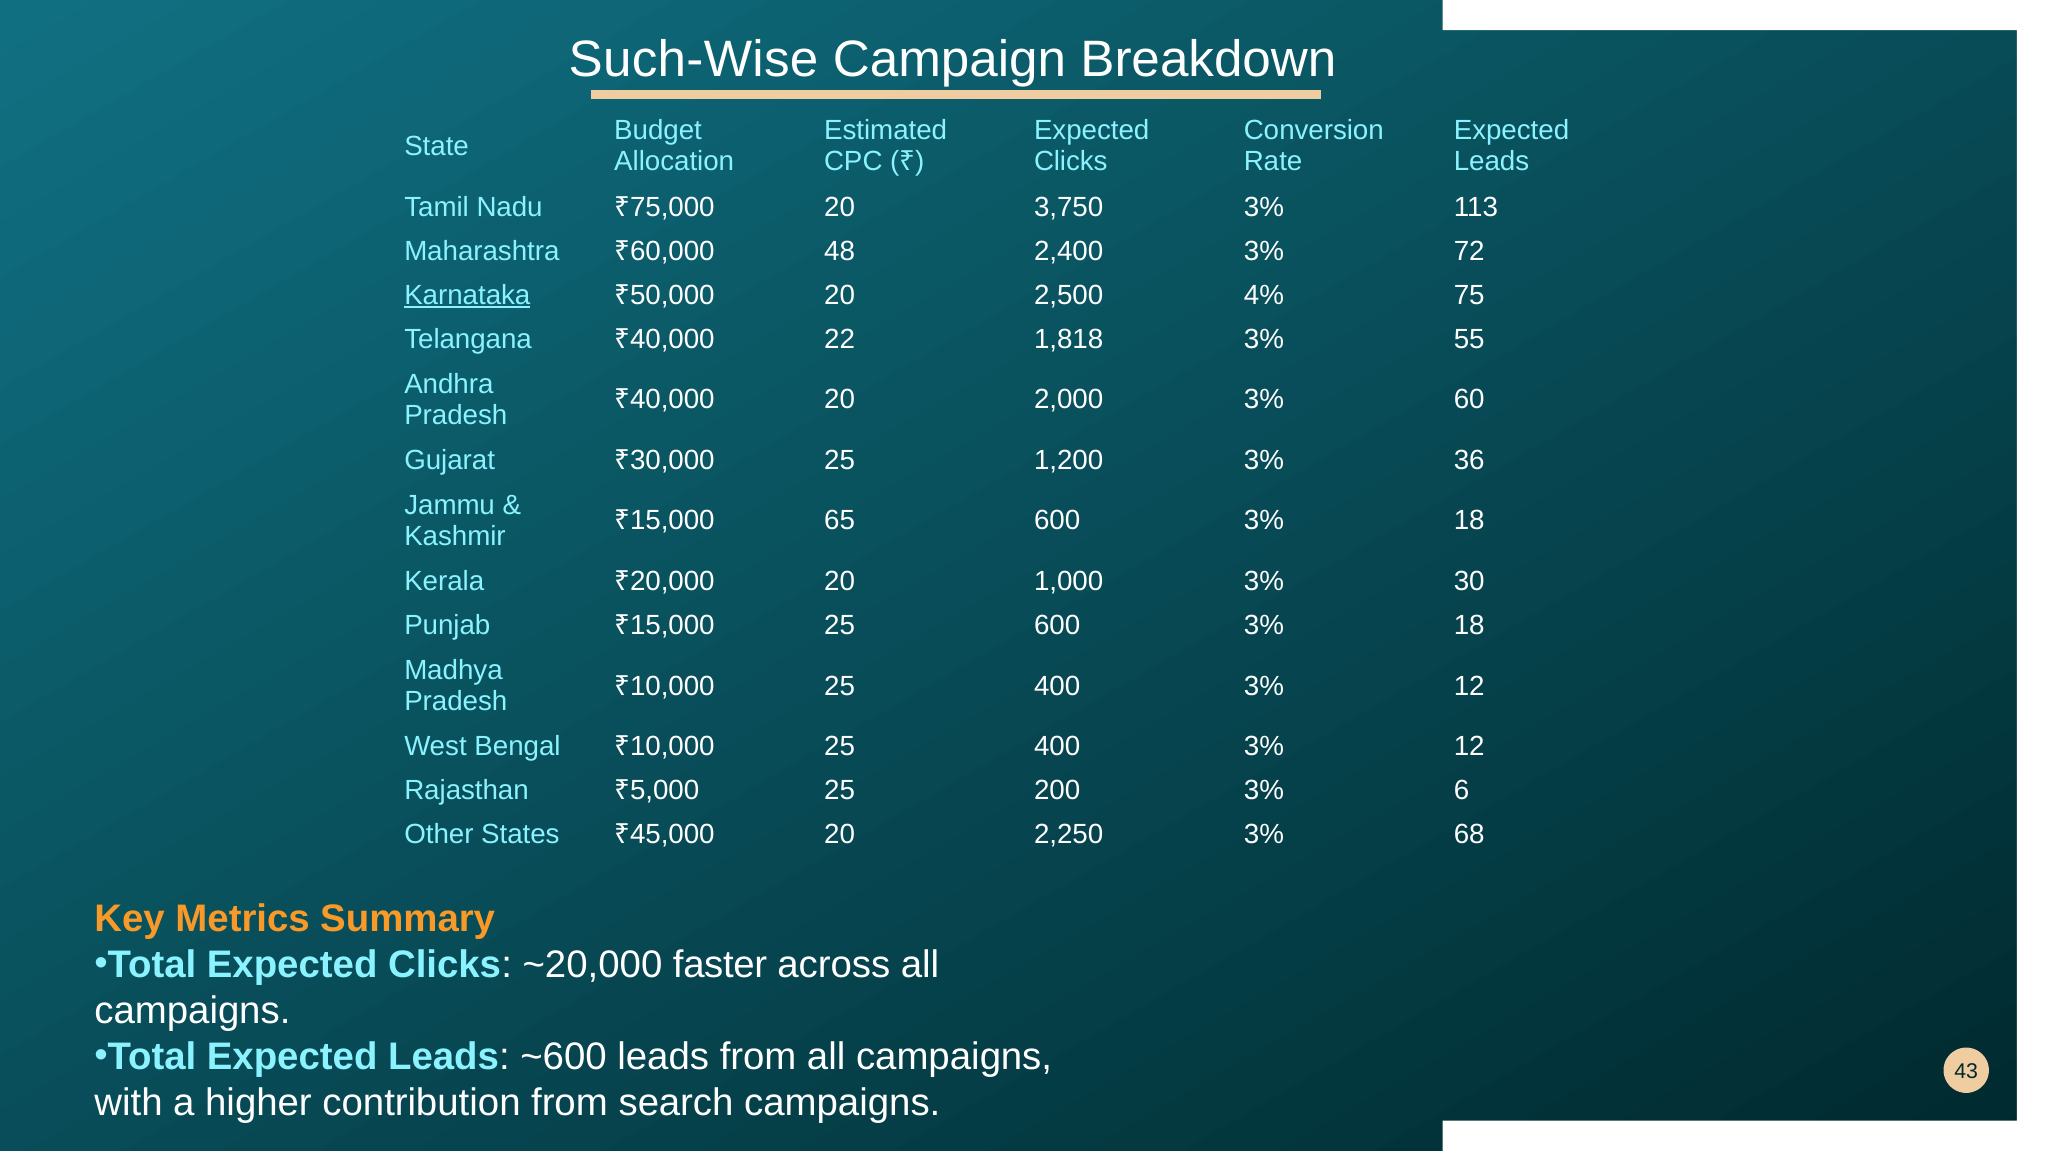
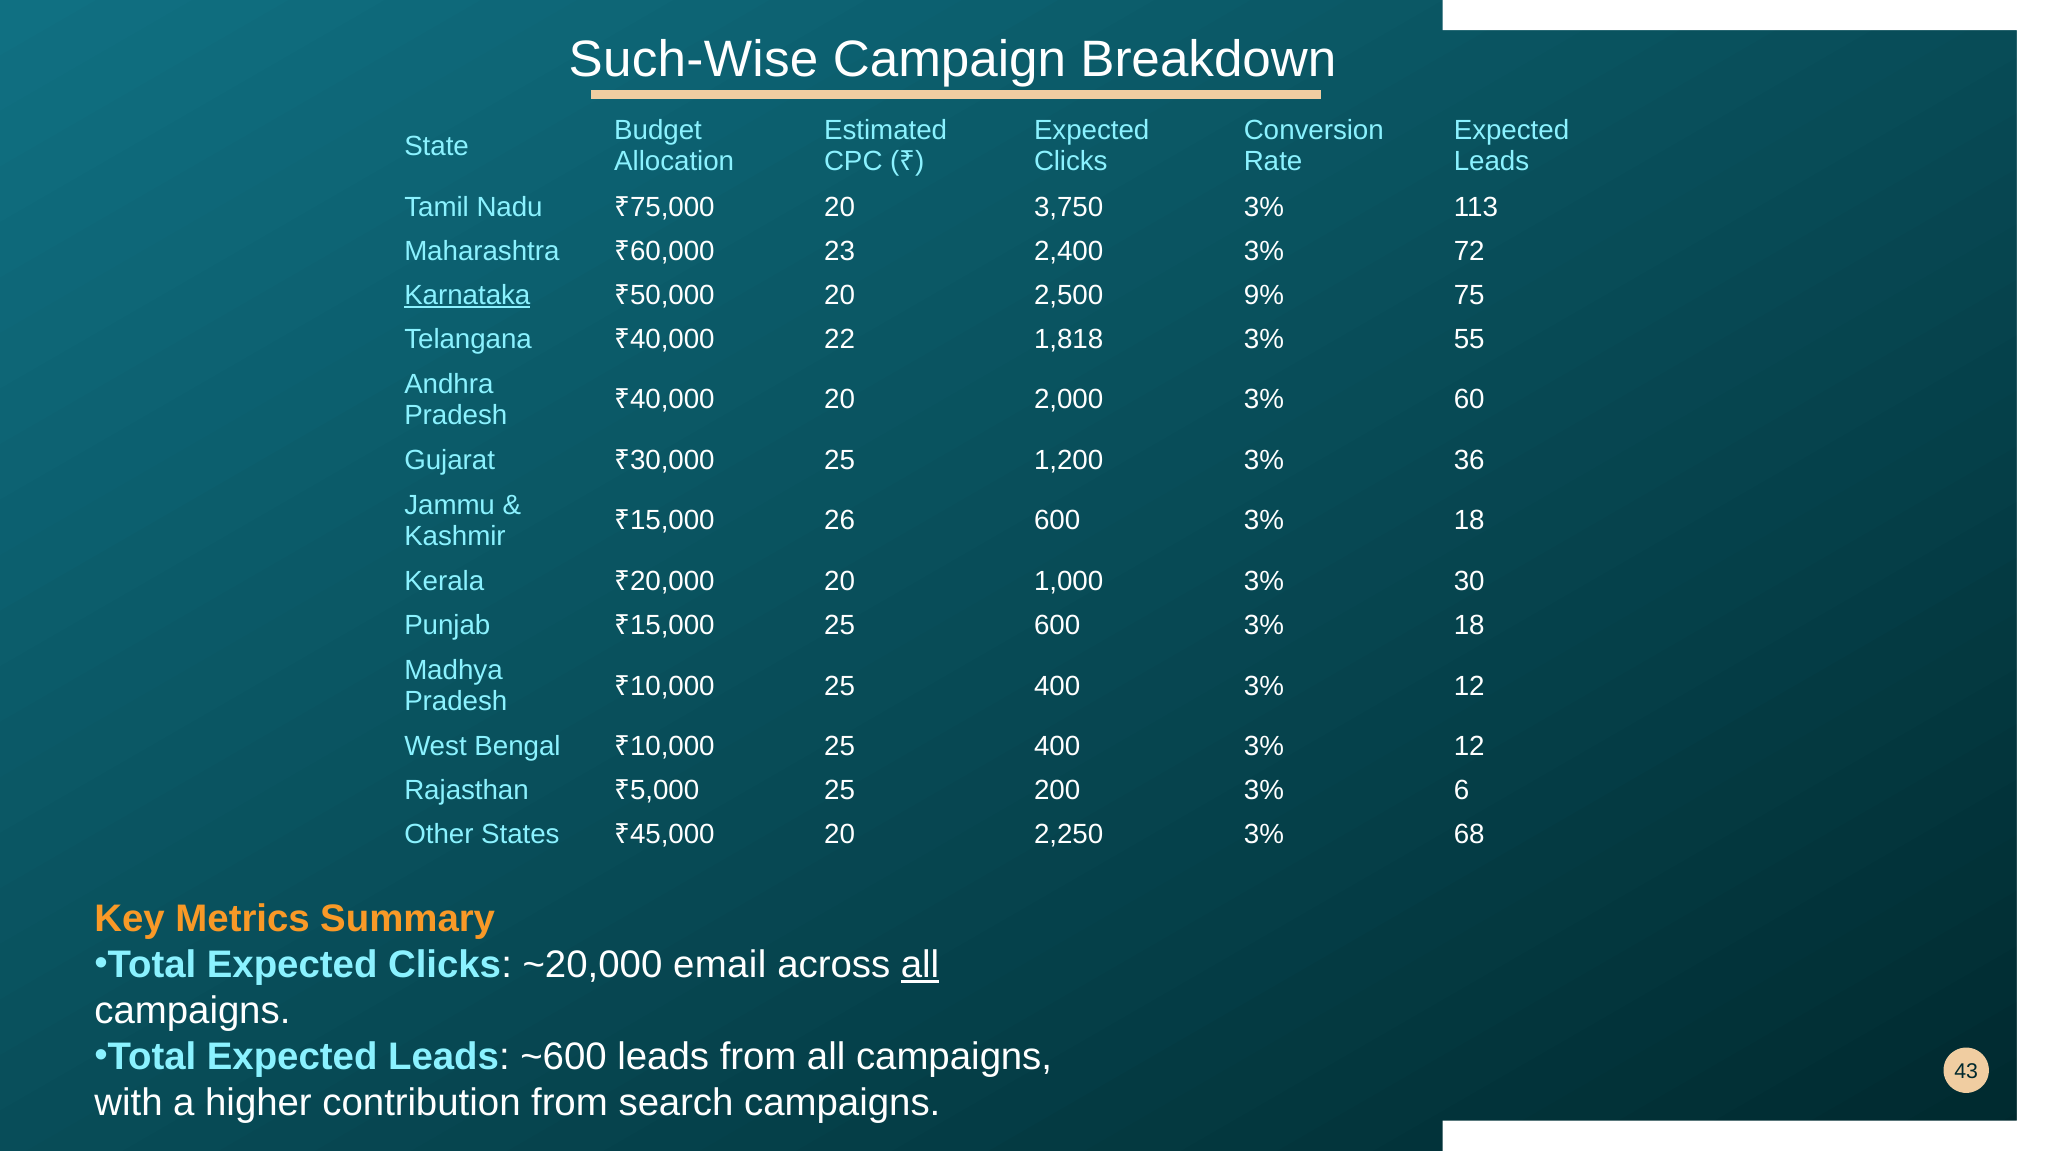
48: 48 -> 23 (840, 251)
4%: 4% -> 9% (1264, 295)
65: 65 -> 26 (840, 521)
faster: faster -> email (720, 965)
all underline: none -> present (920, 965)
